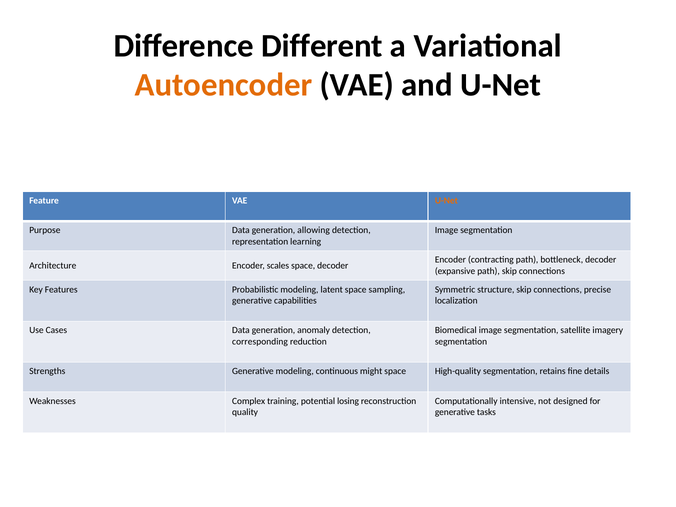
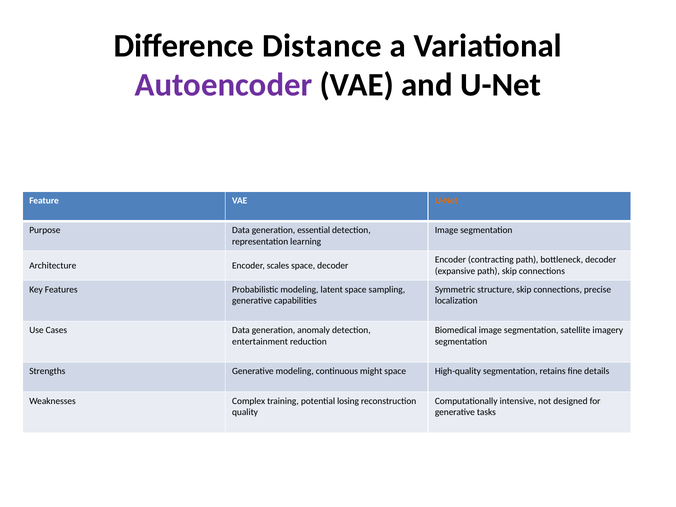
Different: Different -> Distance (322, 46)
Autoencoder colour: orange -> purple (223, 85)
allowing: allowing -> essential (314, 230)
corresponding: corresponding -> entertainment (260, 342)
